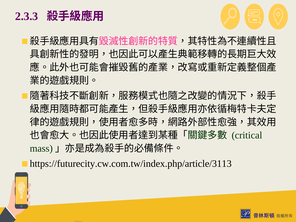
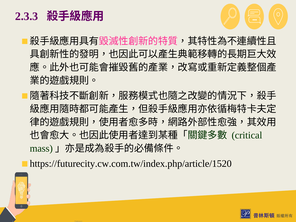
https://futurecity.cw.com.tw/index.php/article/3113: https://futurecity.cw.com.tw/index.php/article/3113 -> https://futurecity.cw.com.tw/index.php/article/1520 (131, 164)
